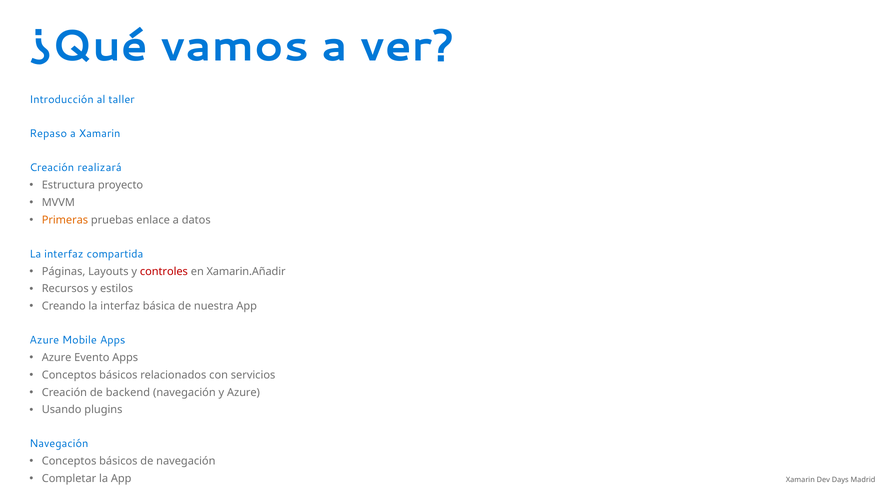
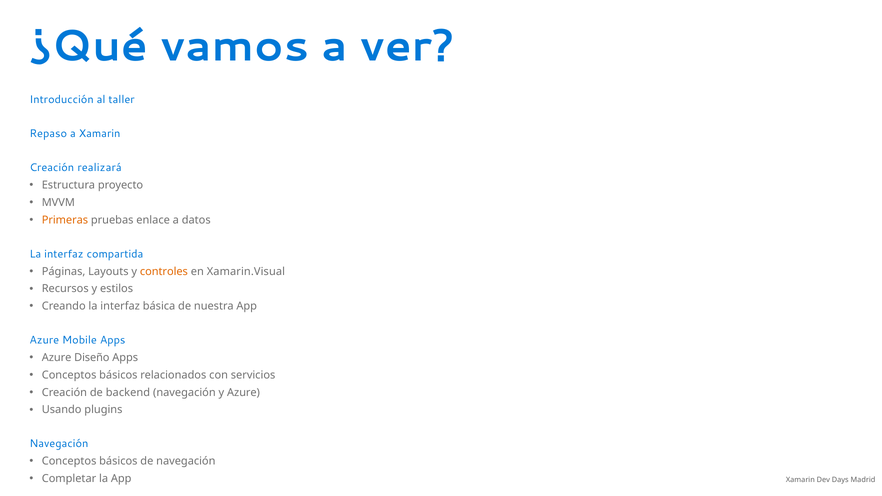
controles colour: red -> orange (164, 271)
Xamarin.Añadir: Xamarin.Añadir -> Xamarin.Visual (246, 271)
Evento: Evento -> Diseño (92, 358)
